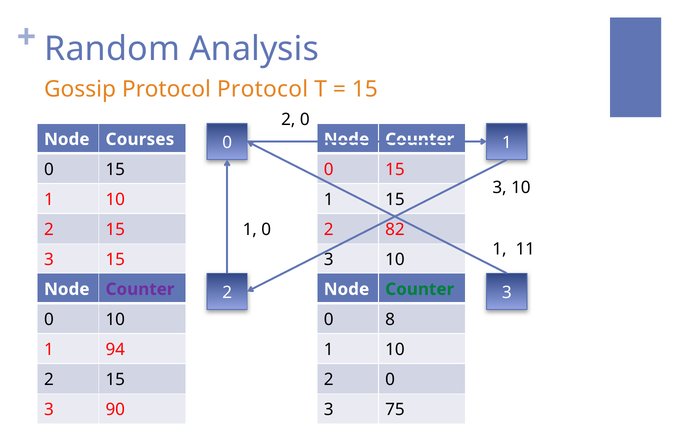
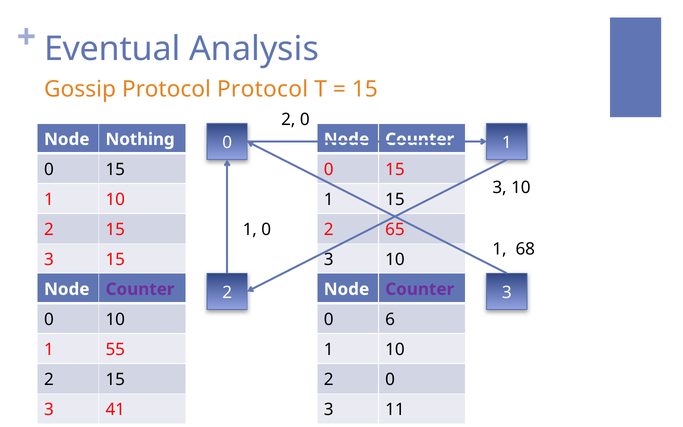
Random: Random -> Eventual (112, 49)
Courses: Courses -> Nothing (140, 139)
82: 82 -> 65 (395, 230)
11: 11 -> 68 (525, 249)
Counter colour: green -> purple (420, 289)
8: 8 -> 6 (390, 319)
94: 94 -> 55 (115, 349)
90: 90 -> 41 (115, 410)
75: 75 -> 11 (395, 410)
